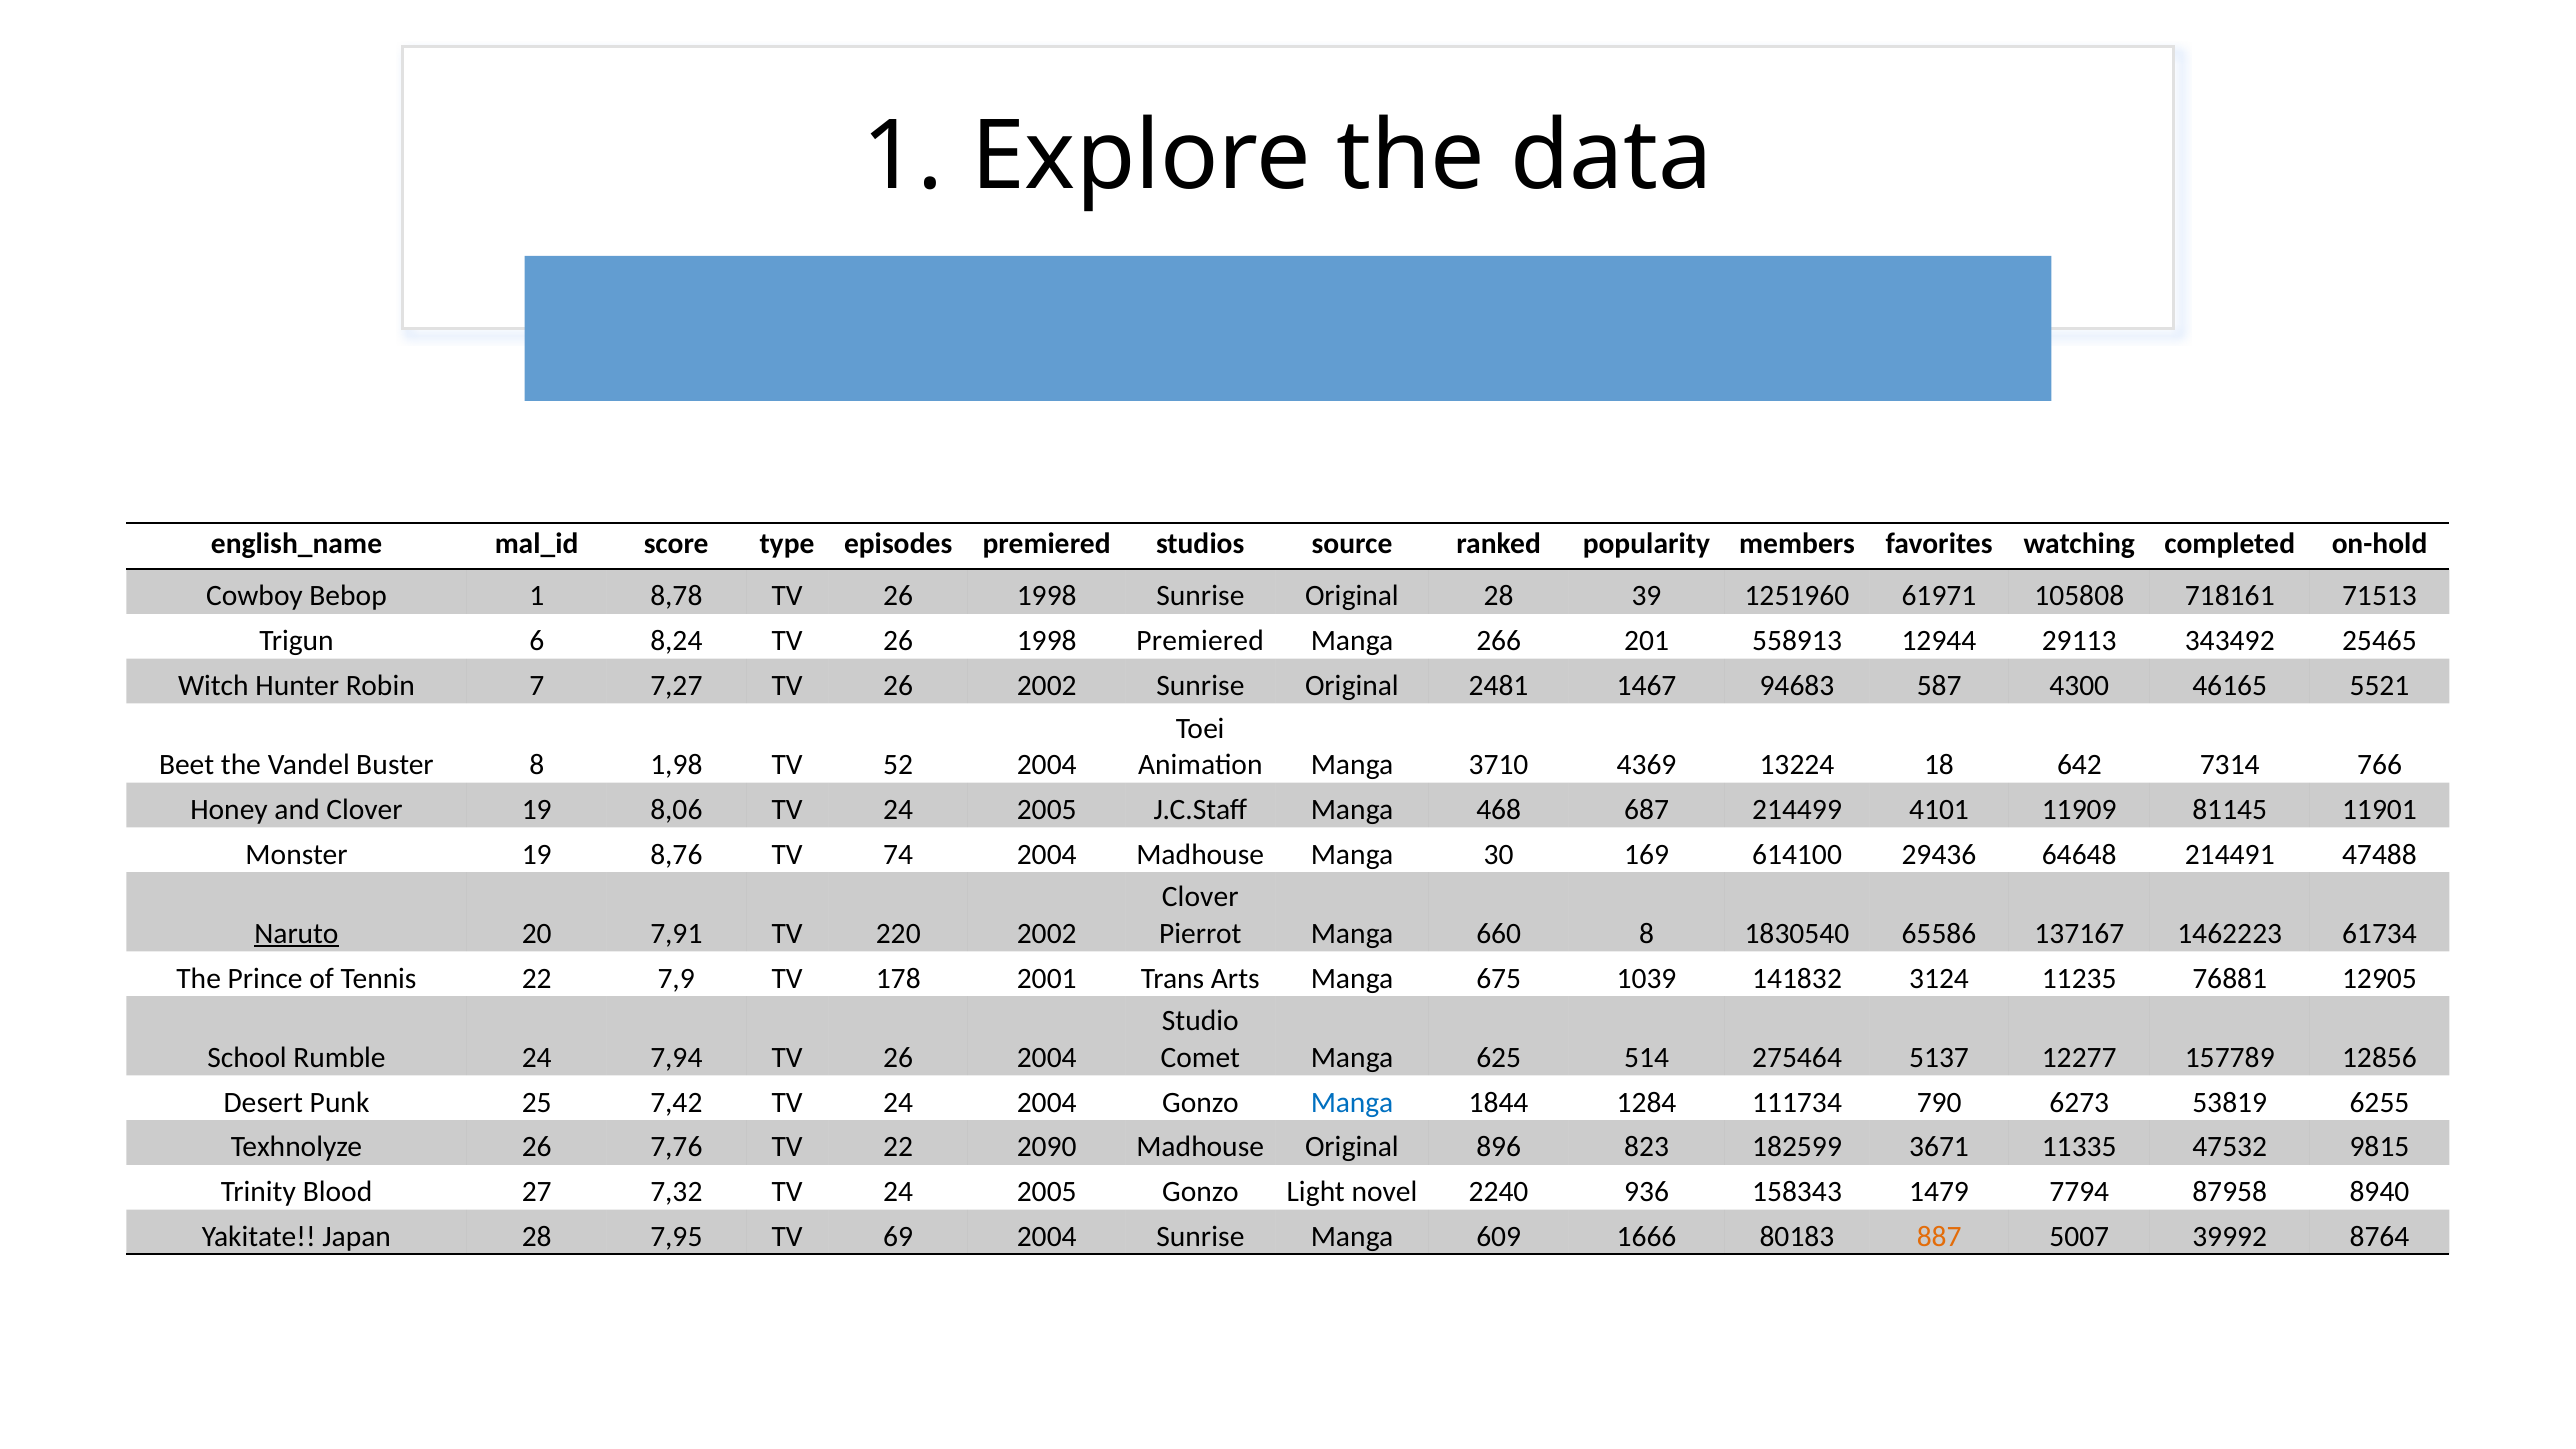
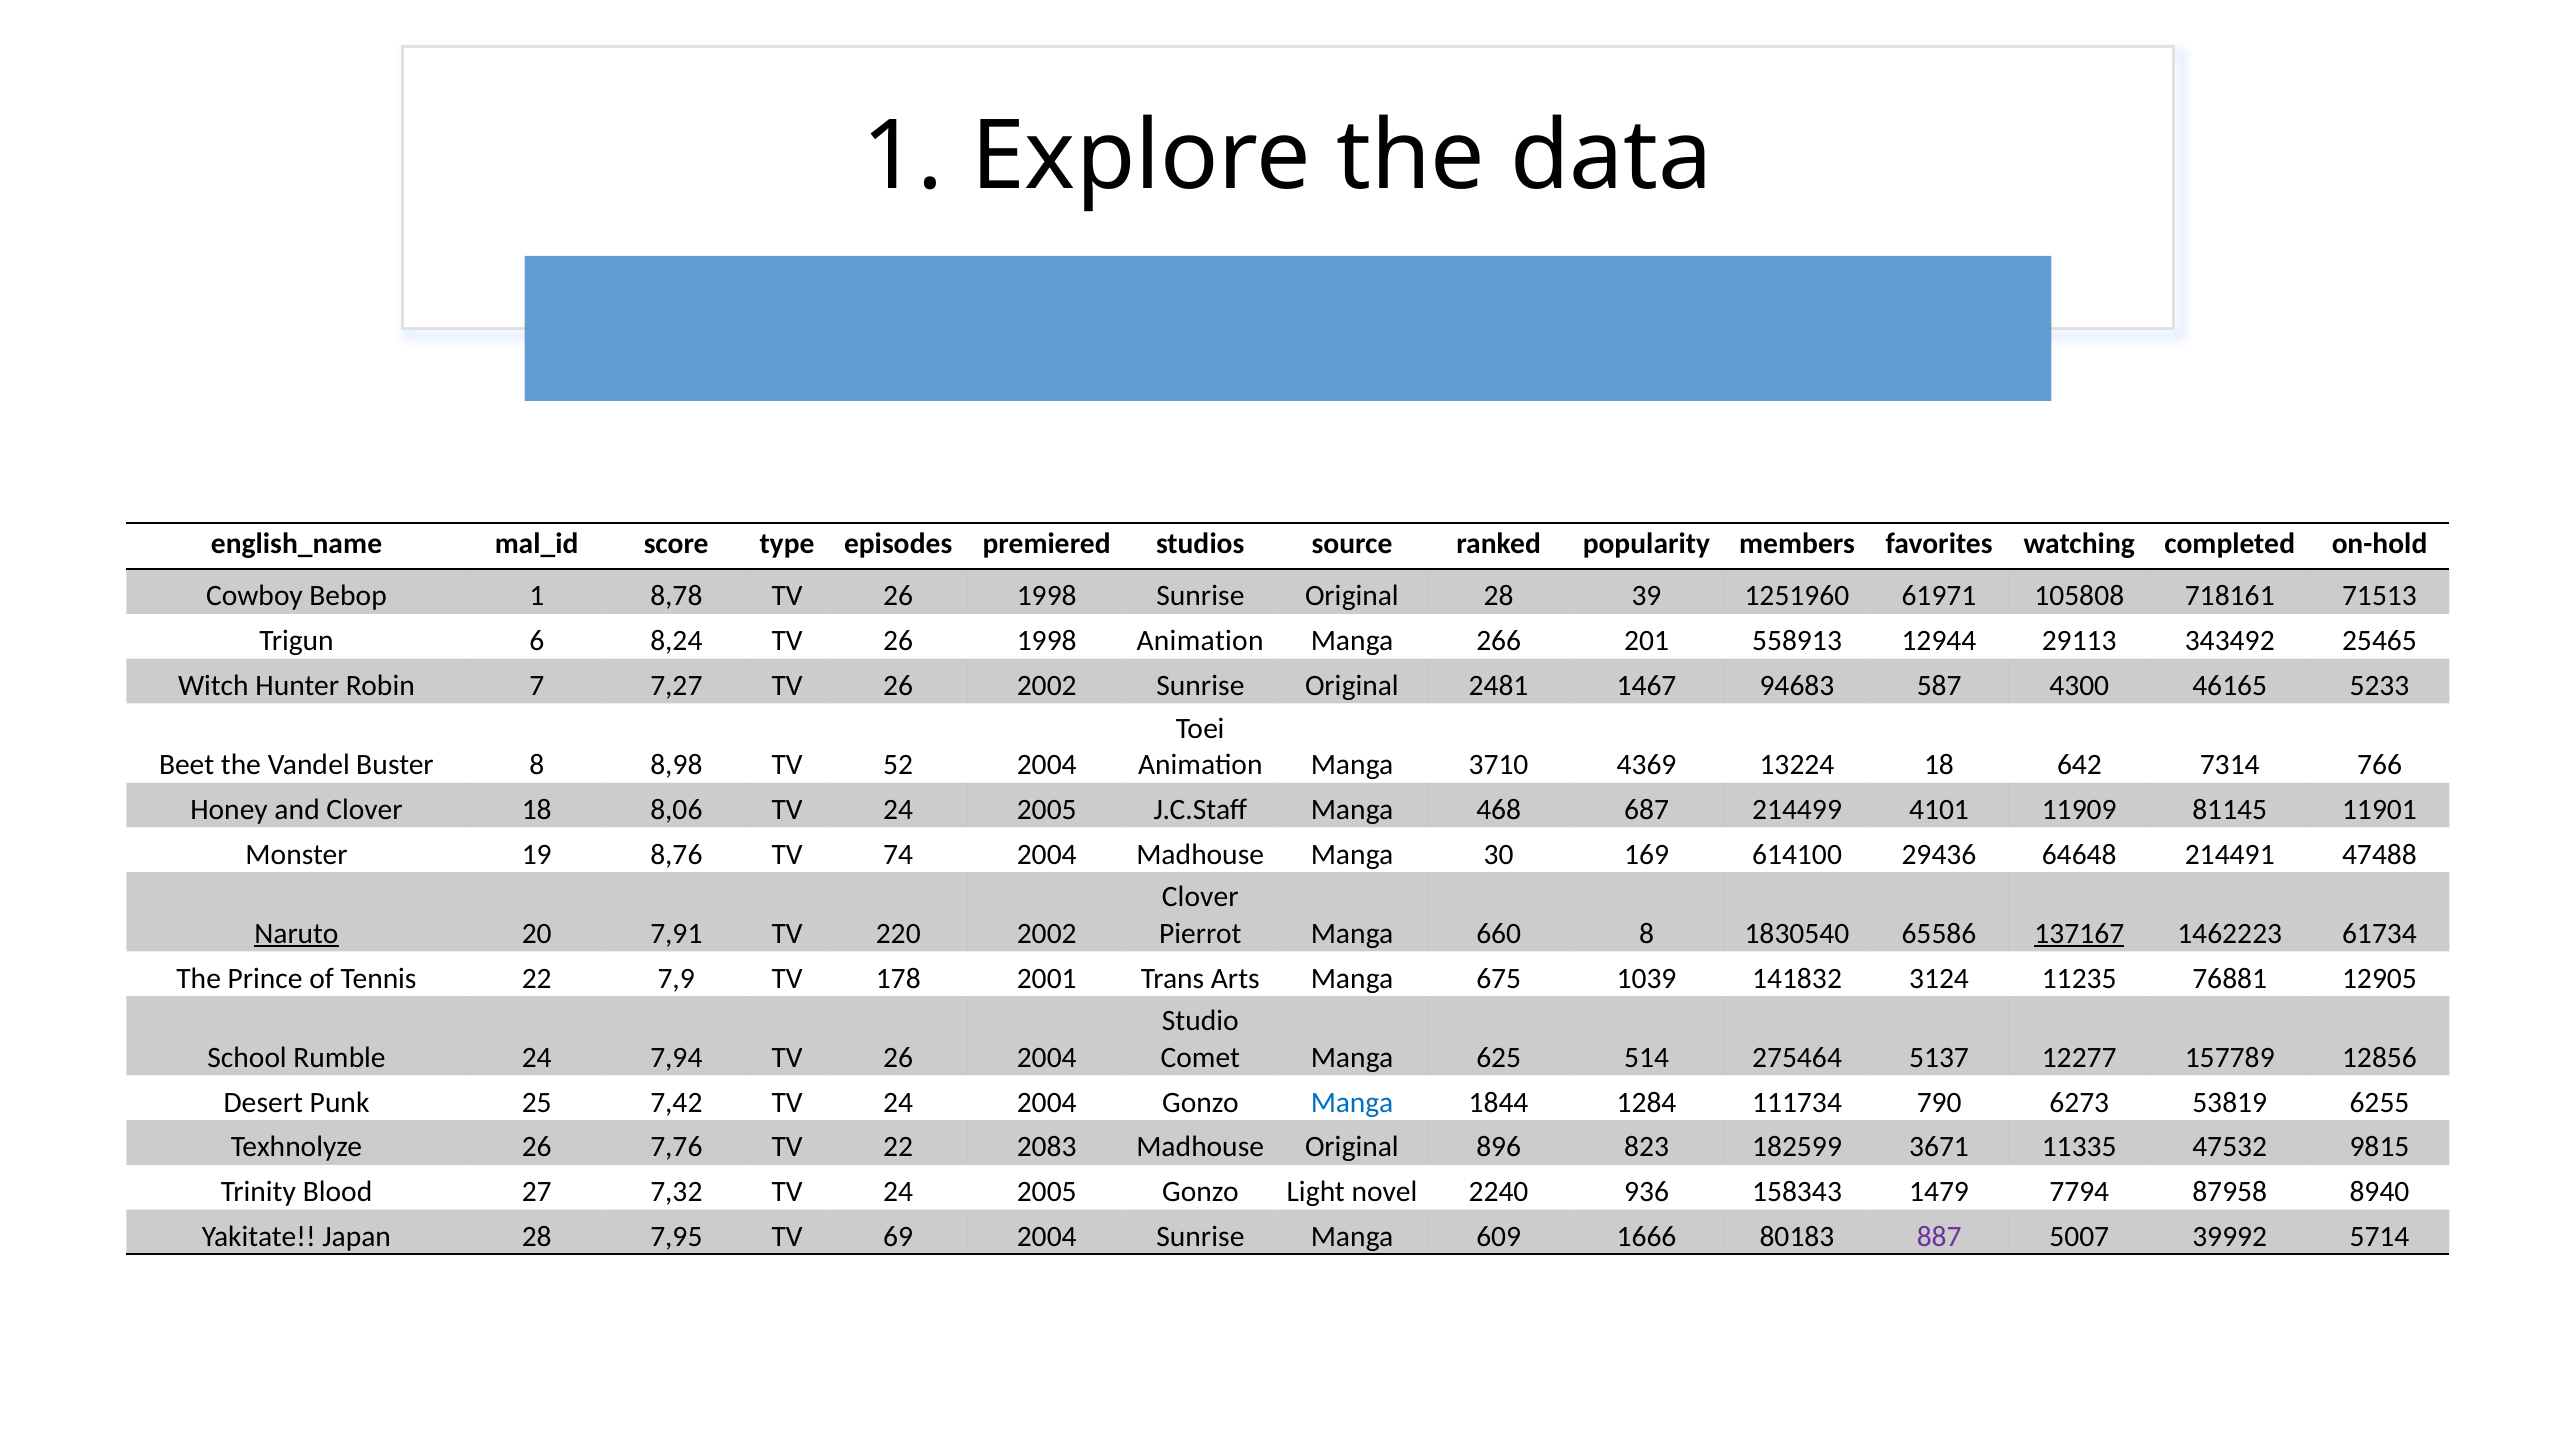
1998 Premiered: Premiered -> Animation (1200, 641)
5521: 5521 -> 5233 (2379, 686)
1,98: 1,98 -> 8,98 (676, 765)
Clover 19: 19 -> 18 (537, 810)
137167 underline: none -> present (2079, 934)
2090: 2090 -> 2083 (1047, 1147)
887 colour: orange -> purple (1939, 1236)
8764: 8764 -> 5714 (2379, 1236)
